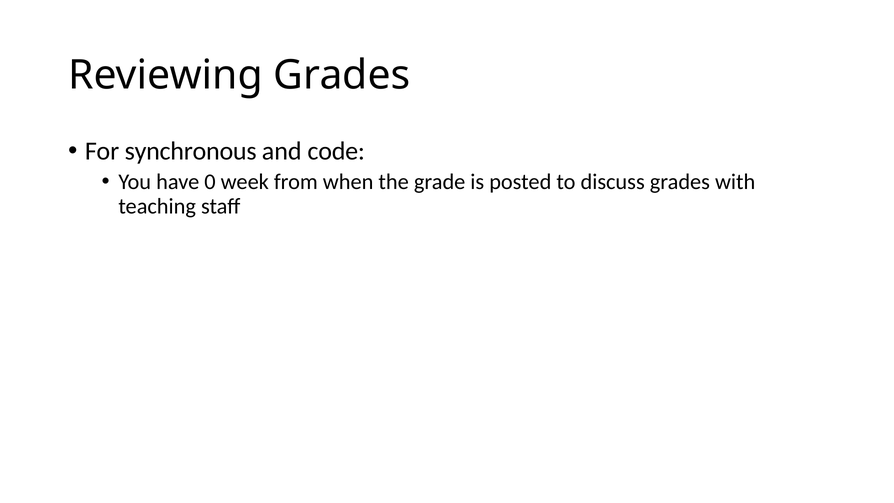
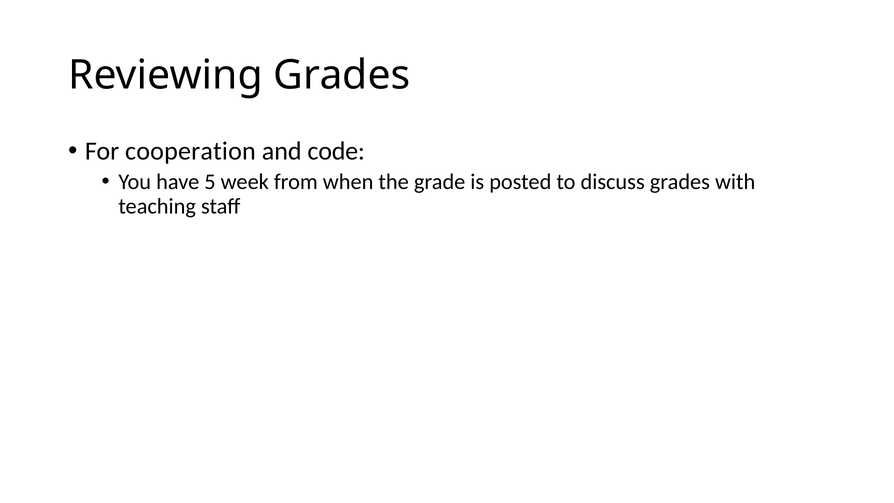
synchronous: synchronous -> cooperation (190, 151)
0: 0 -> 5 (210, 182)
